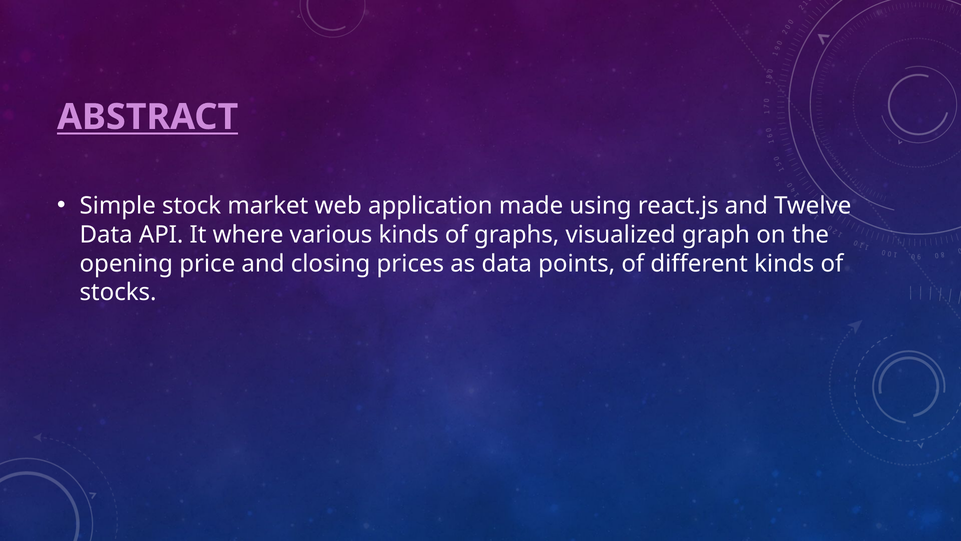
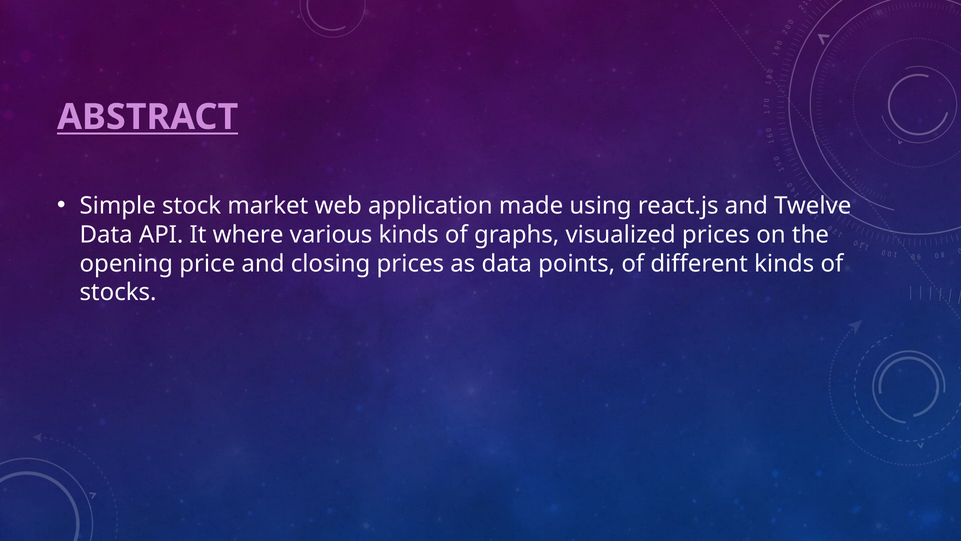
visualized graph: graph -> prices (716, 235)
